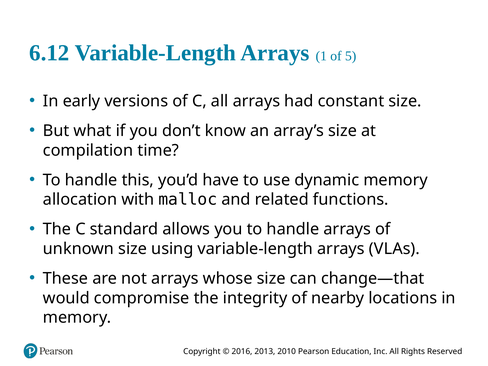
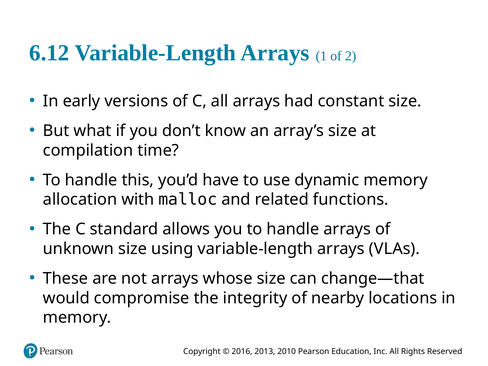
5: 5 -> 2 (351, 56)
